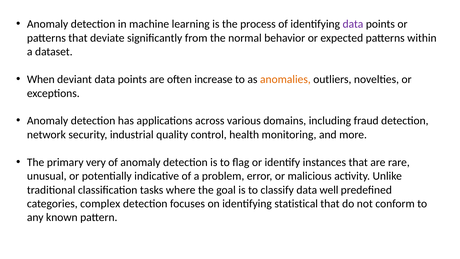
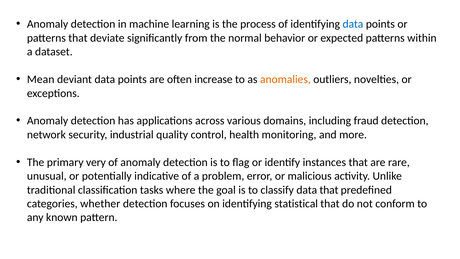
data colour: purple -> blue (353, 24)
When: When -> Mean (41, 79)
data well: well -> that (329, 190)
complex: complex -> whether (100, 204)
